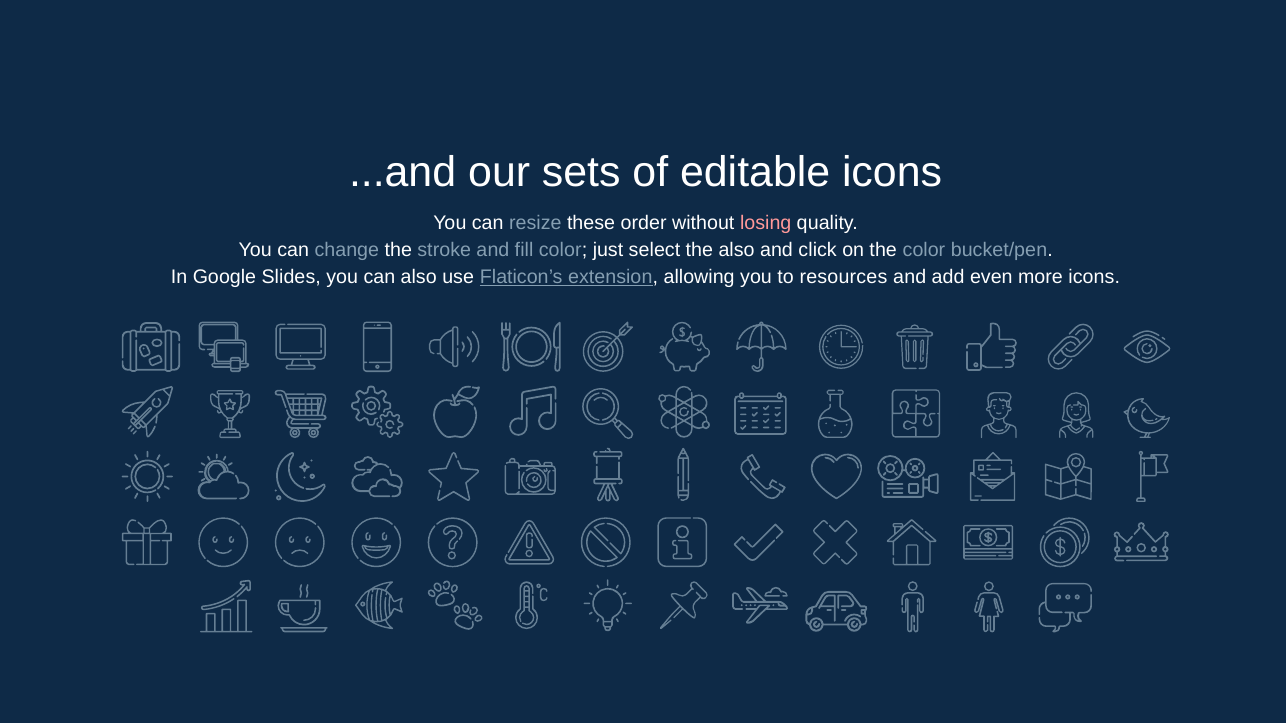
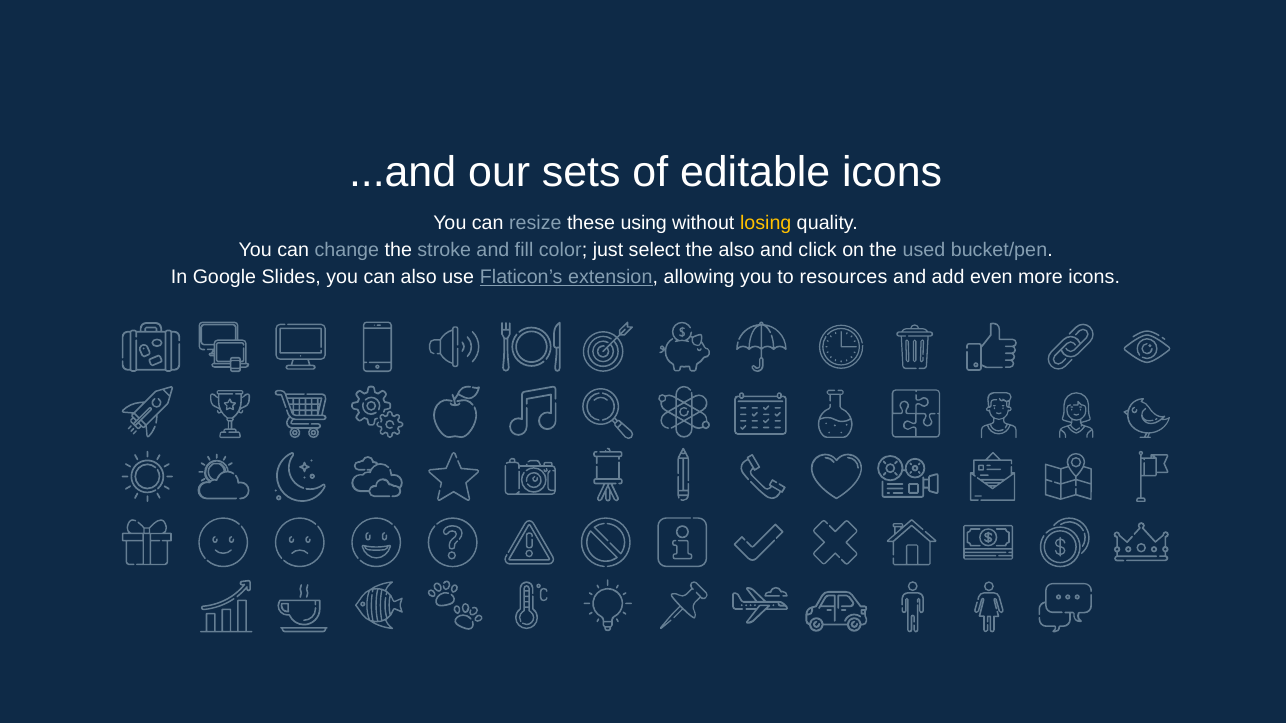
order: order -> using (644, 223)
losing colour: pink -> yellow (766, 223)
the color: color -> used (924, 250)
